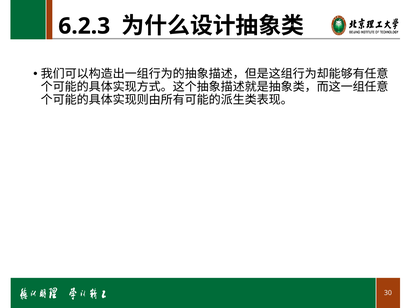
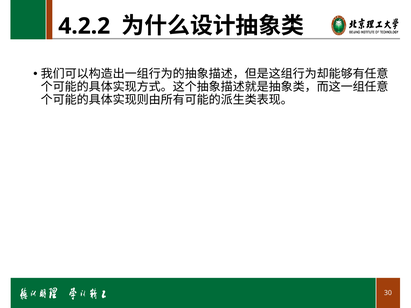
6.2.3: 6.2.3 -> 4.2.2 (84, 26)
